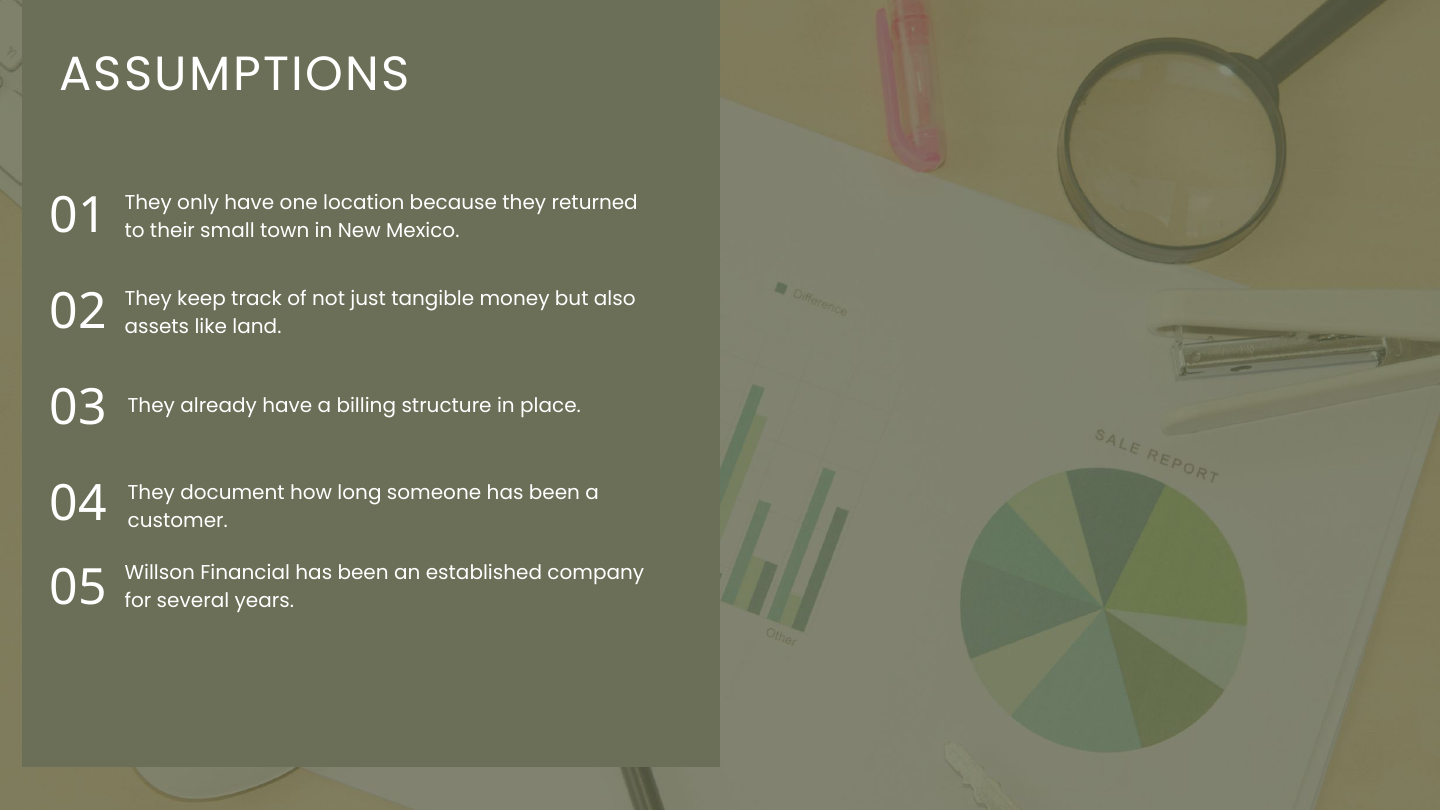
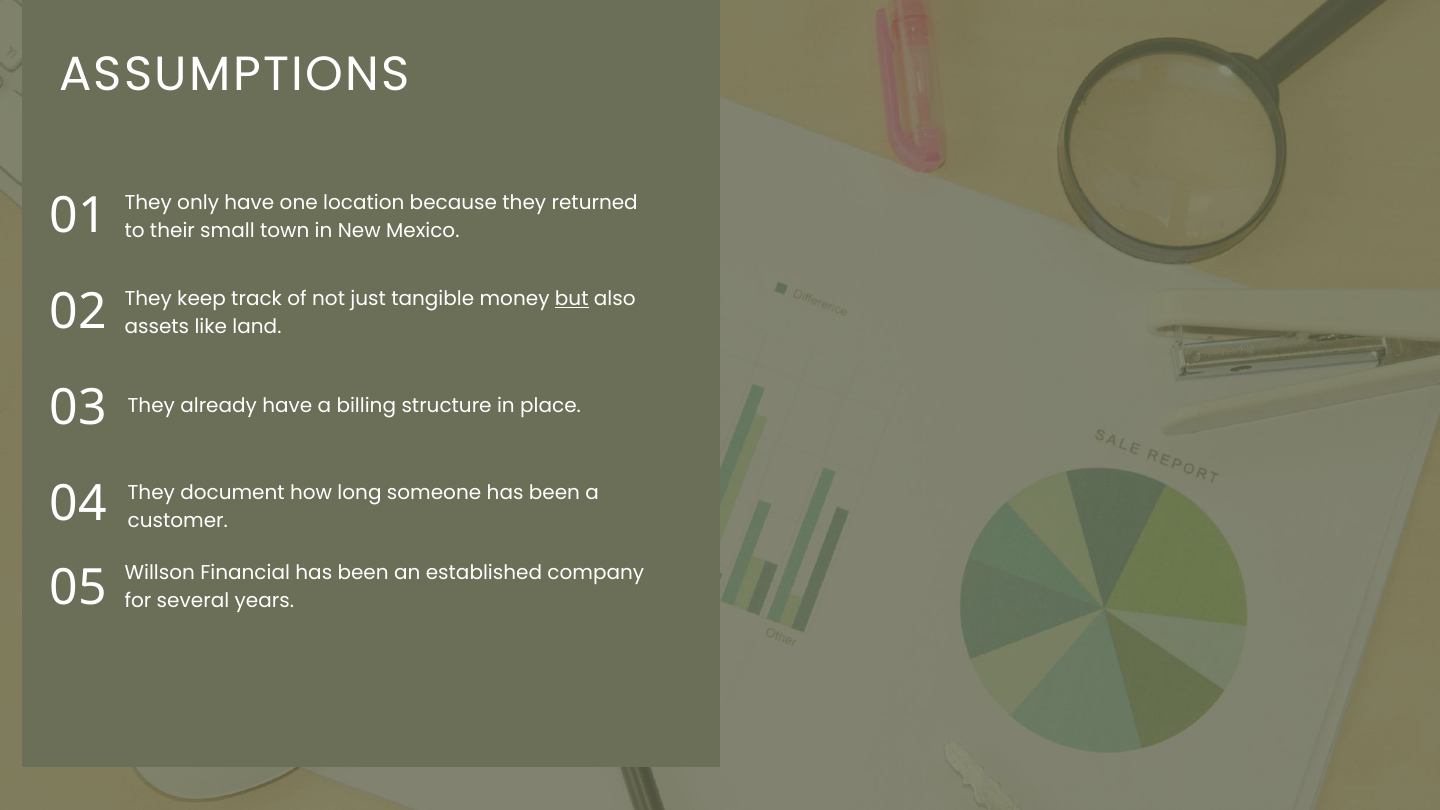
but underline: none -> present (572, 299)
